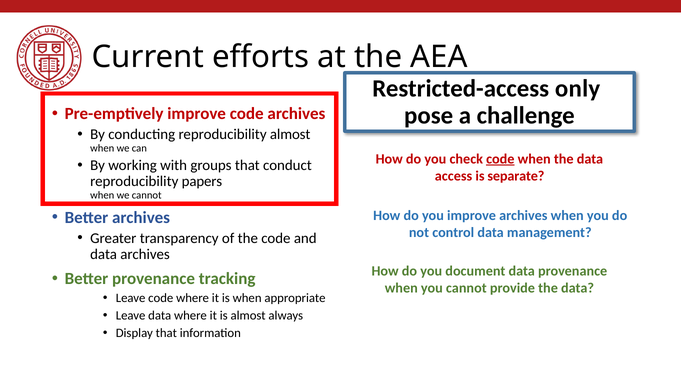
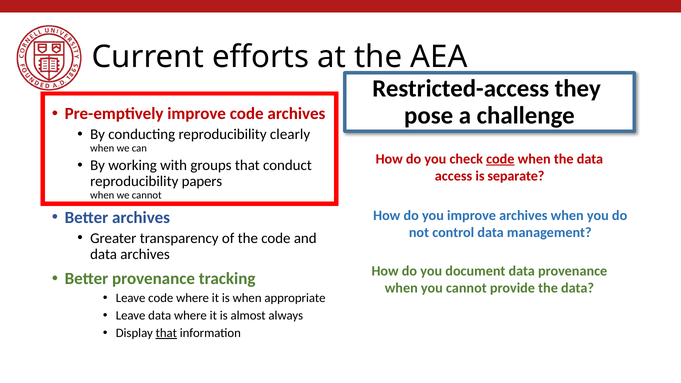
only: only -> they (578, 89)
reproducibility almost: almost -> clearly (290, 134)
that underline: none -> present (166, 333)
